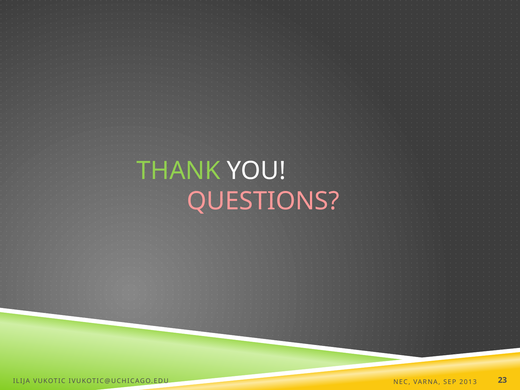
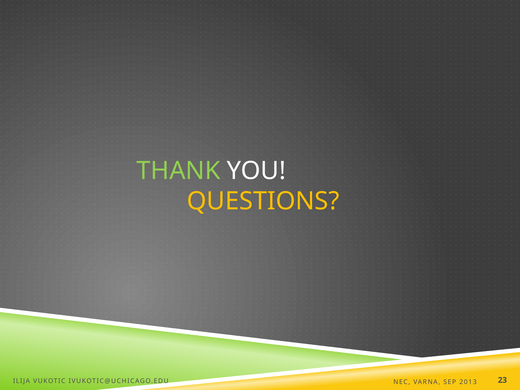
QUESTIONS colour: pink -> yellow (263, 201)
